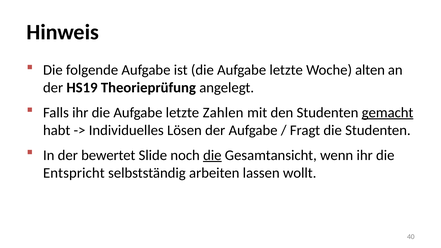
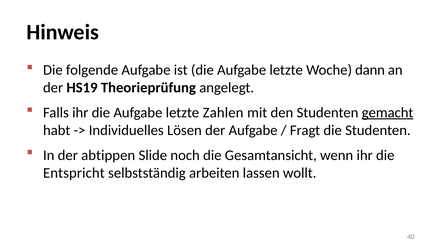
alten: alten -> dann (370, 70)
bewertet: bewertet -> abtippen (108, 155)
die underline: present -> none (212, 155)
